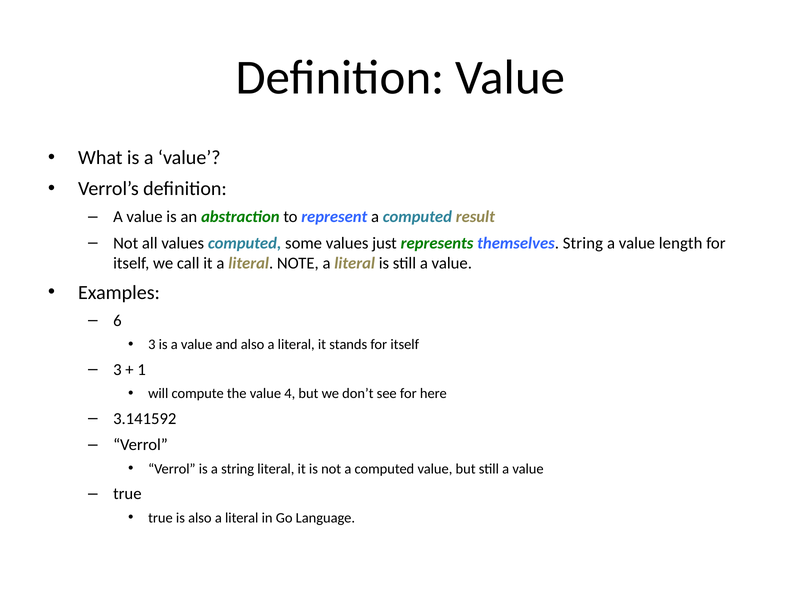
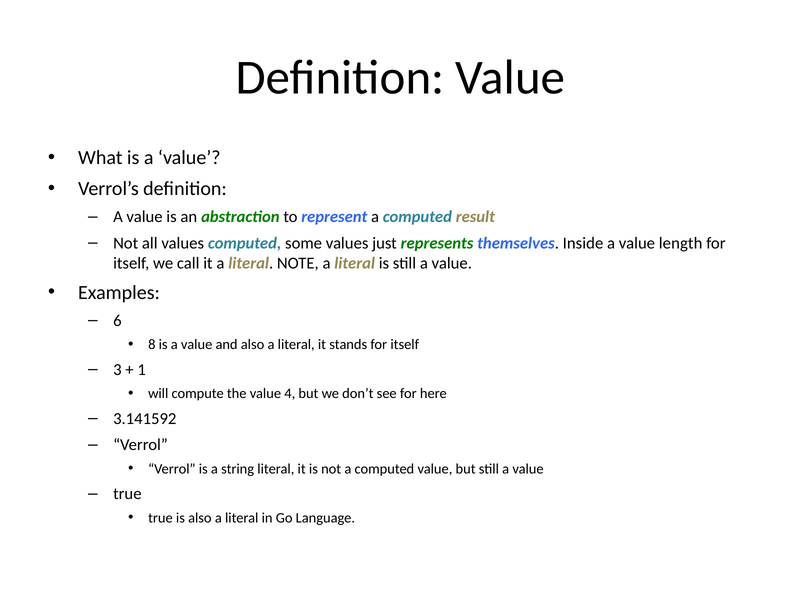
themselves String: String -> Inside (583, 243)
3: 3 -> 8 (152, 344)
